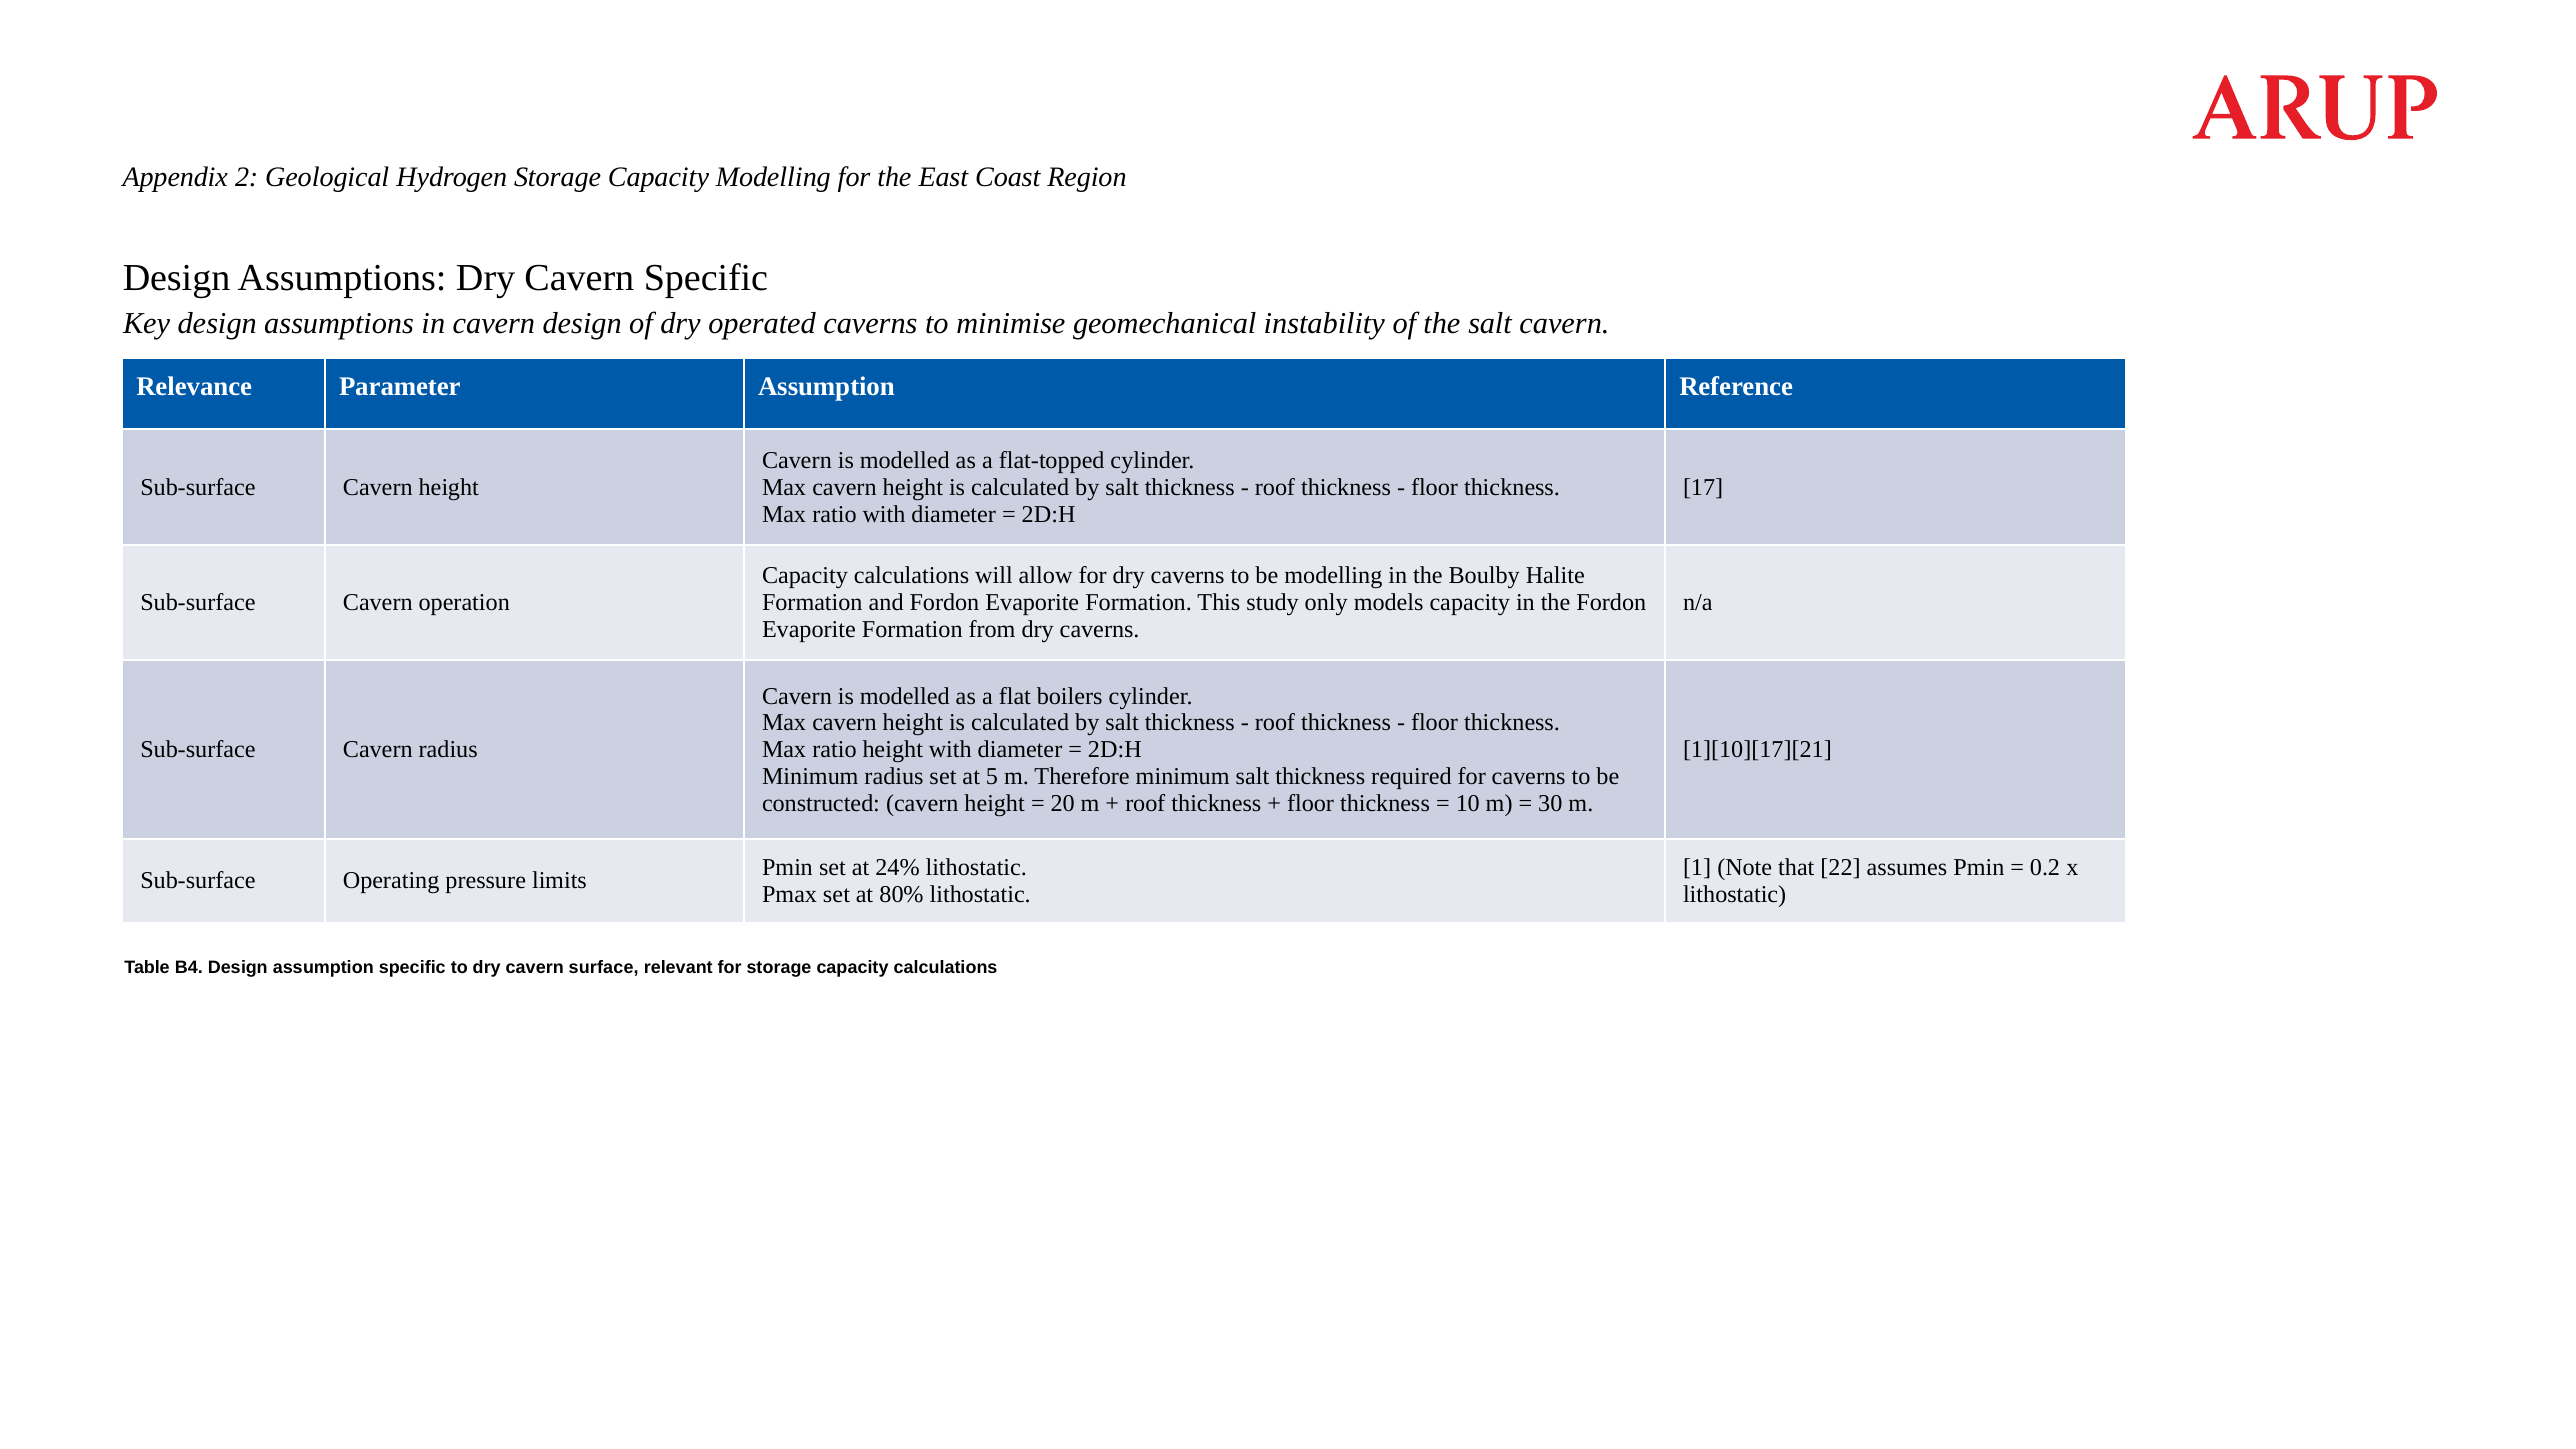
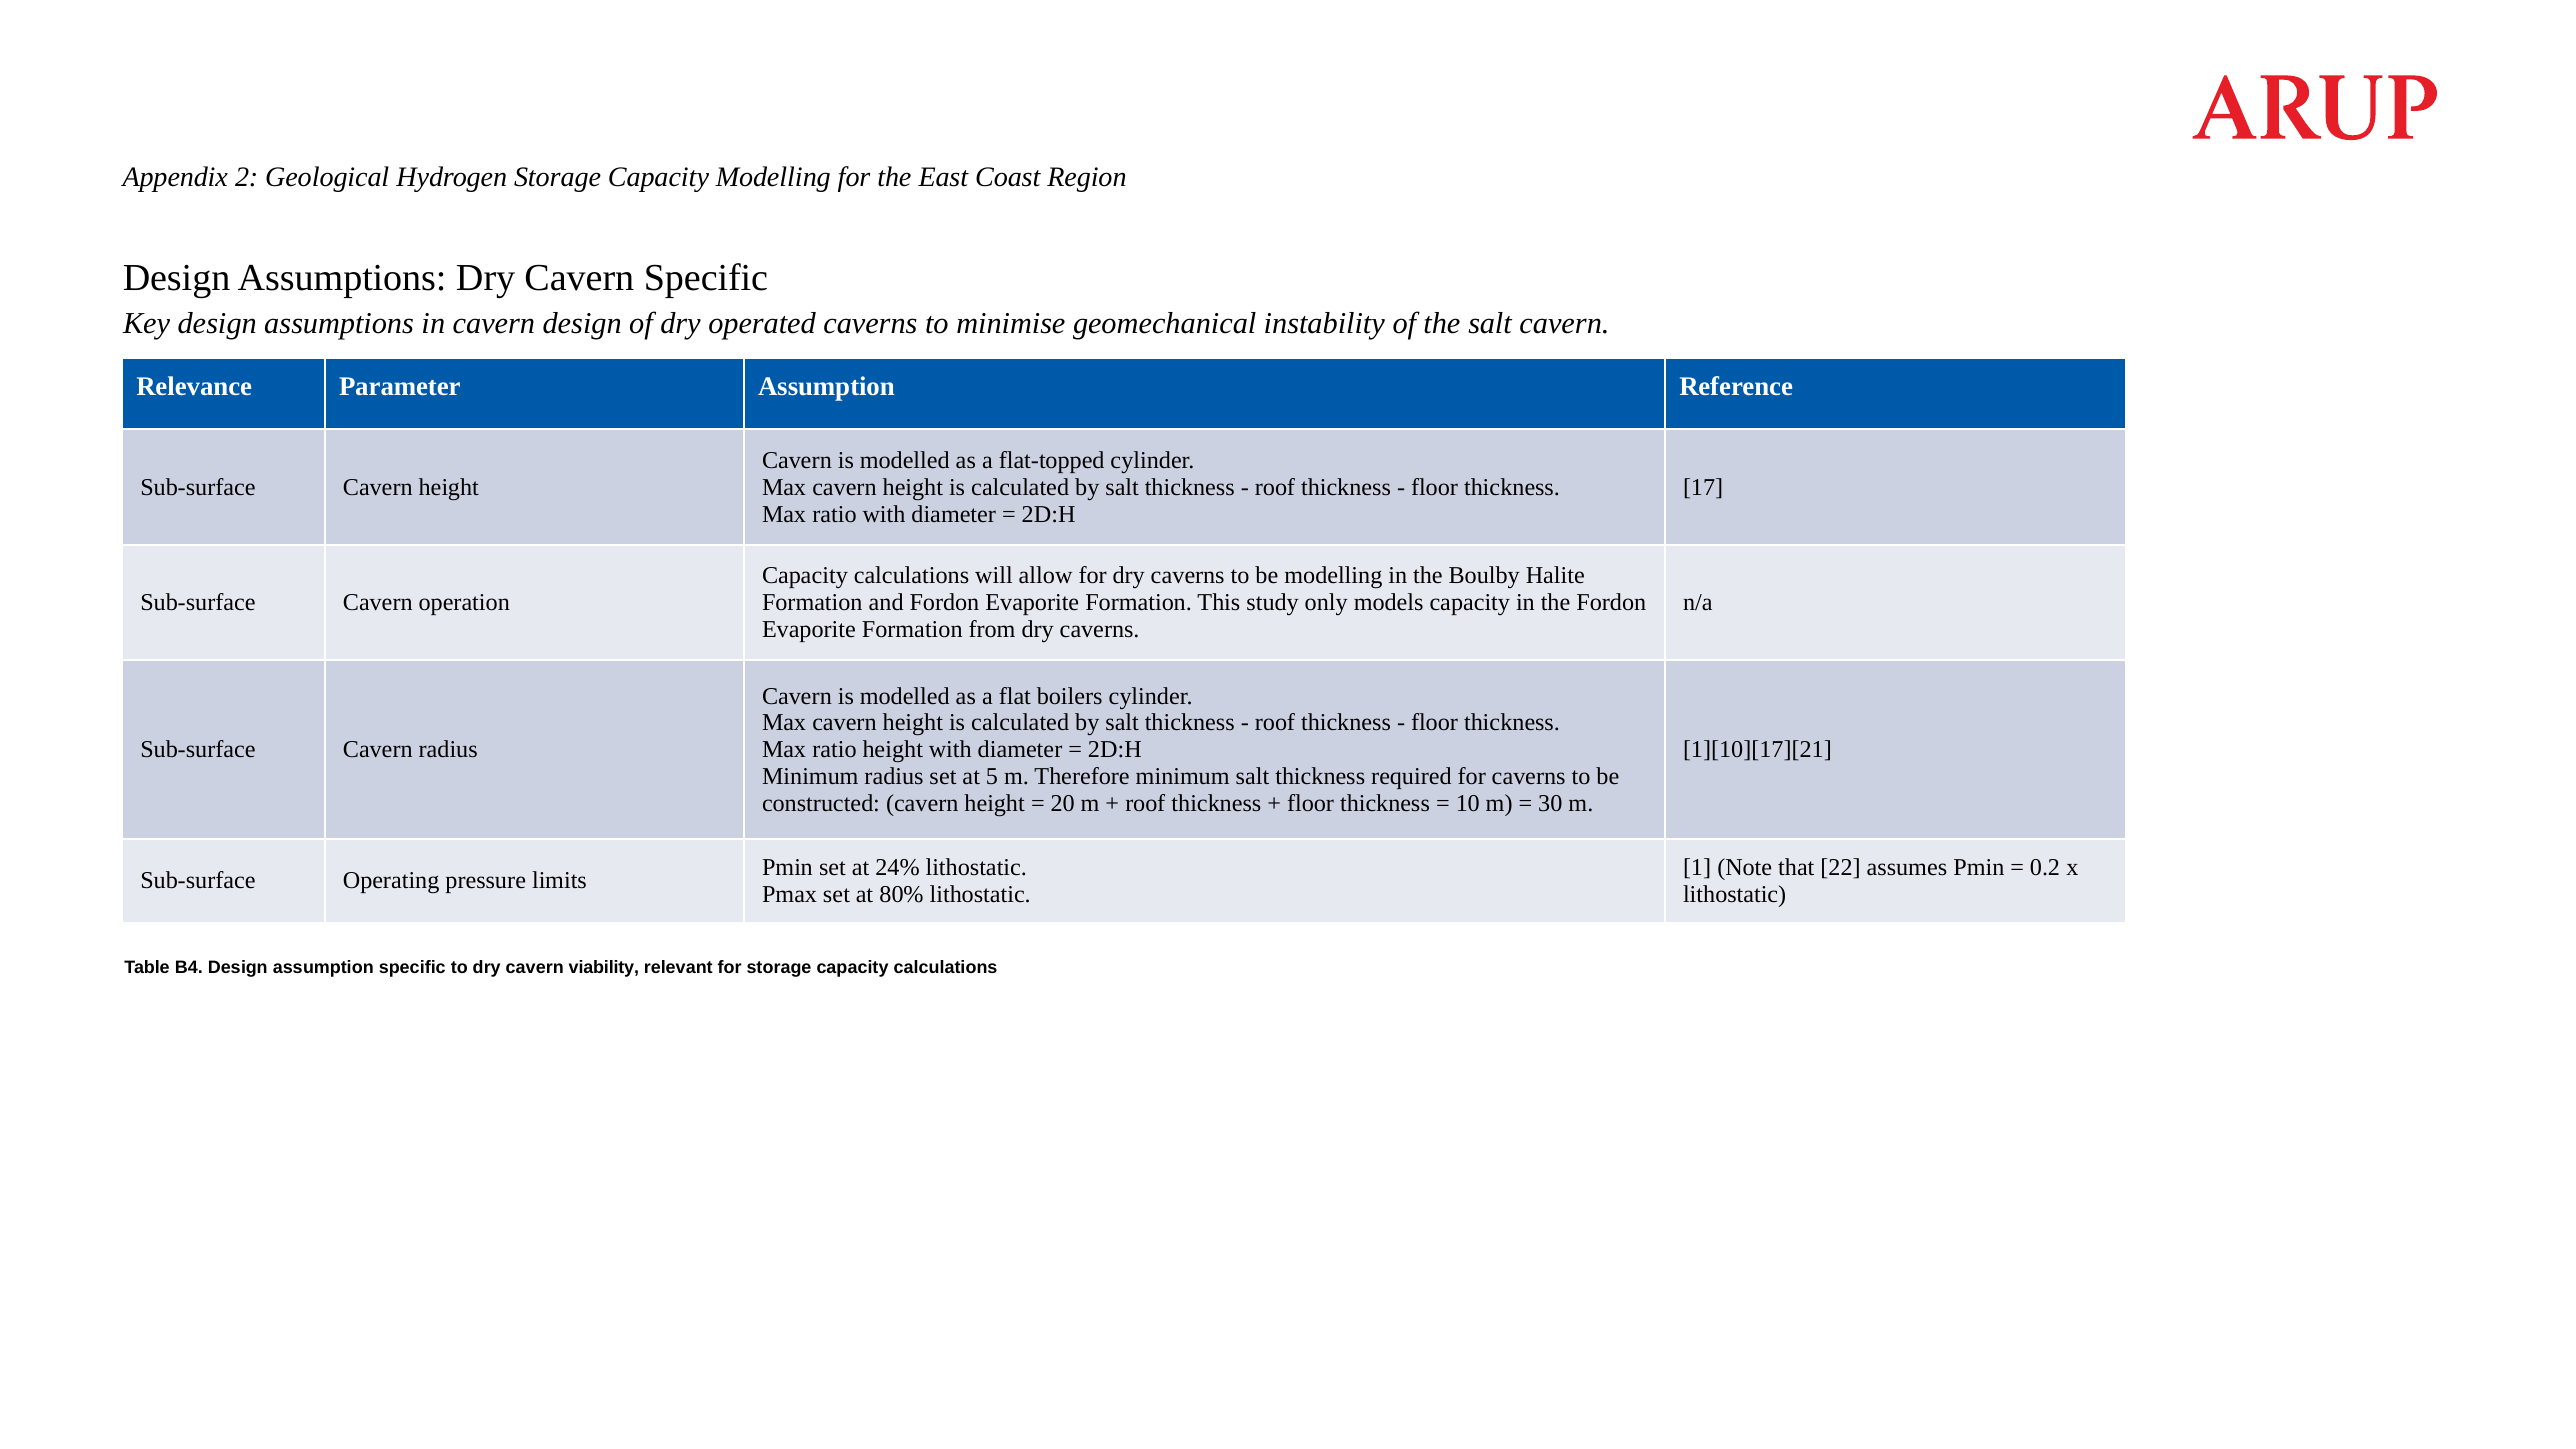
surface: surface -> viability (604, 968)
